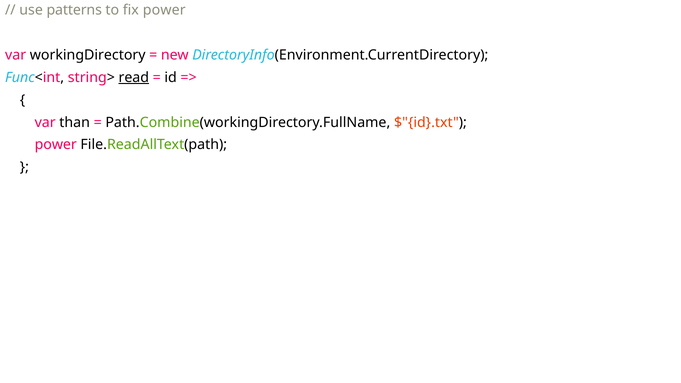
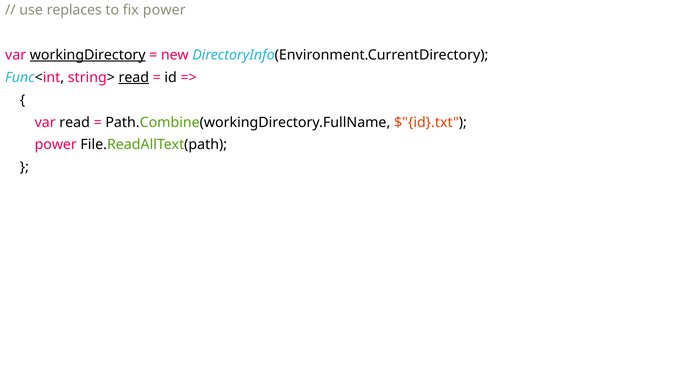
patterns: patterns -> replaces (74, 10)
workingDirectory underline: none -> present (88, 55)
var than: than -> read (75, 122)
